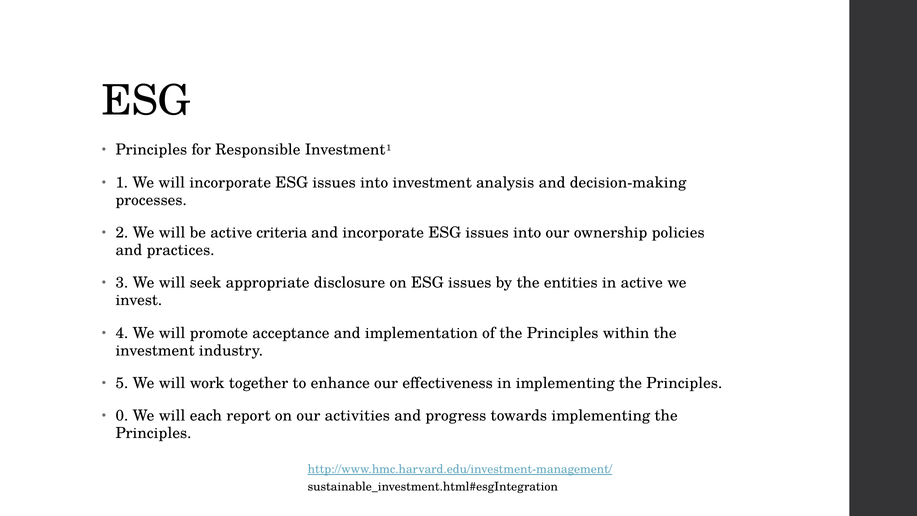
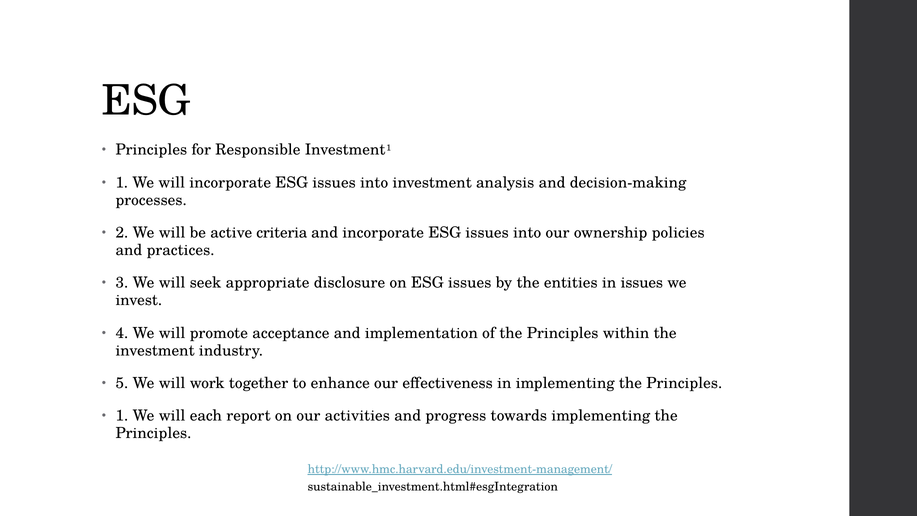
in active: active -> issues (642, 283)
0: 0 -> 1 (122, 416)
